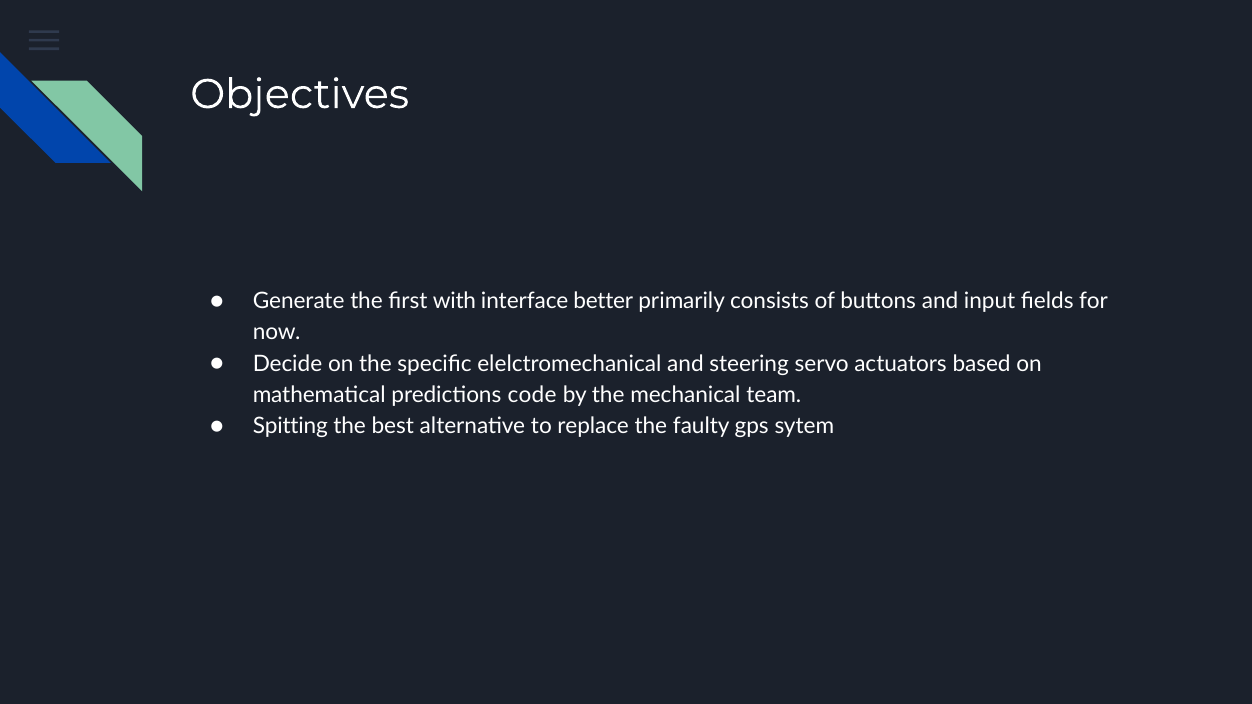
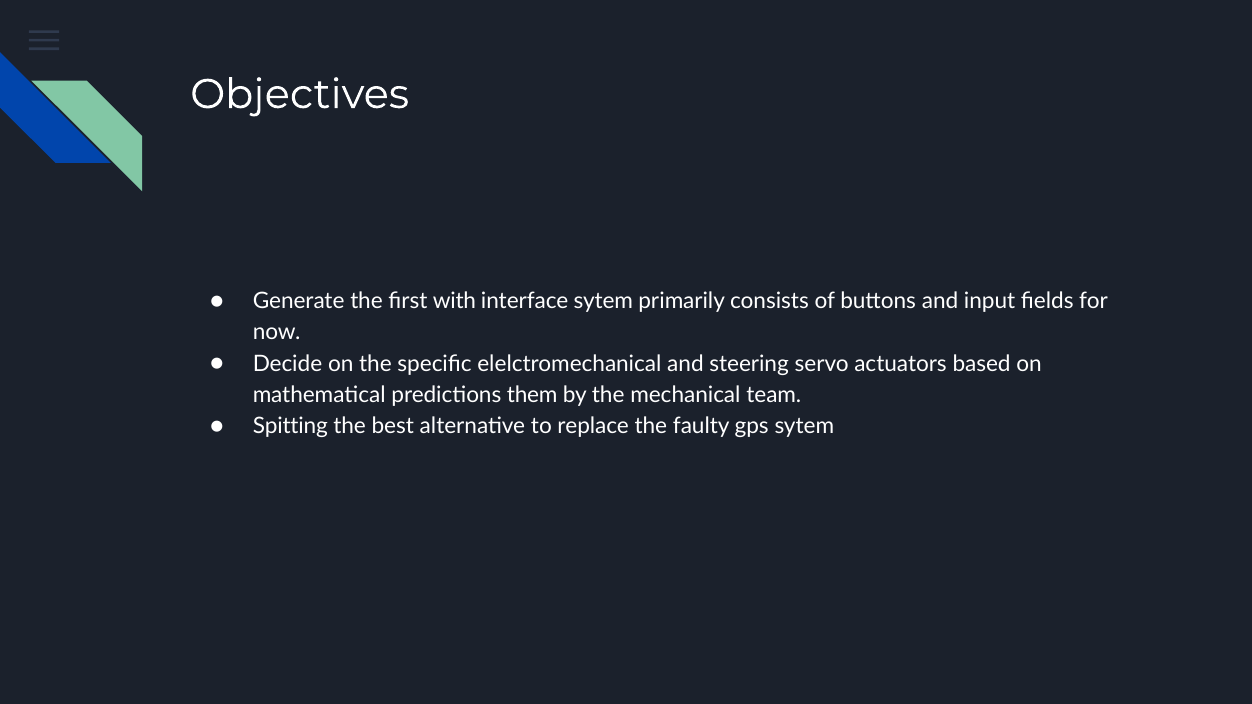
interface better: better -> sytem (603, 301)
code: code -> them (532, 395)
